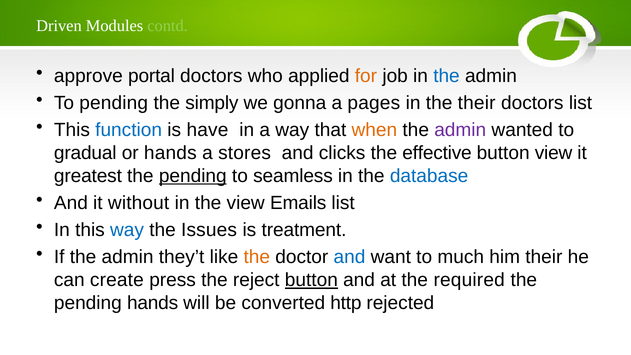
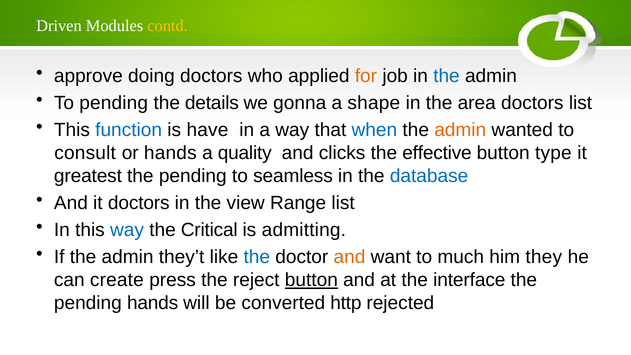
contd colour: light green -> yellow (168, 26)
portal: portal -> doing (151, 76)
simply: simply -> details (212, 103)
pages: pages -> shape (374, 103)
the their: their -> area (477, 103)
when colour: orange -> blue (374, 130)
admin colour: purple -> orange (460, 130)
gradual: gradual -> consult (85, 153)
stores: stores -> quality (245, 153)
button view: view -> type (553, 153)
pending underline: present -> none (193, 176)
it without: without -> doctors (139, 203)
Emails: Emails -> Range (298, 203)
Issues: Issues -> Critical (209, 230)
treatment: treatment -> admitting (304, 230)
the colour: orange -> blue (257, 257)
and colour: blue -> orange (349, 257)
him their: their -> they (544, 257)
required: required -> interface (469, 280)
